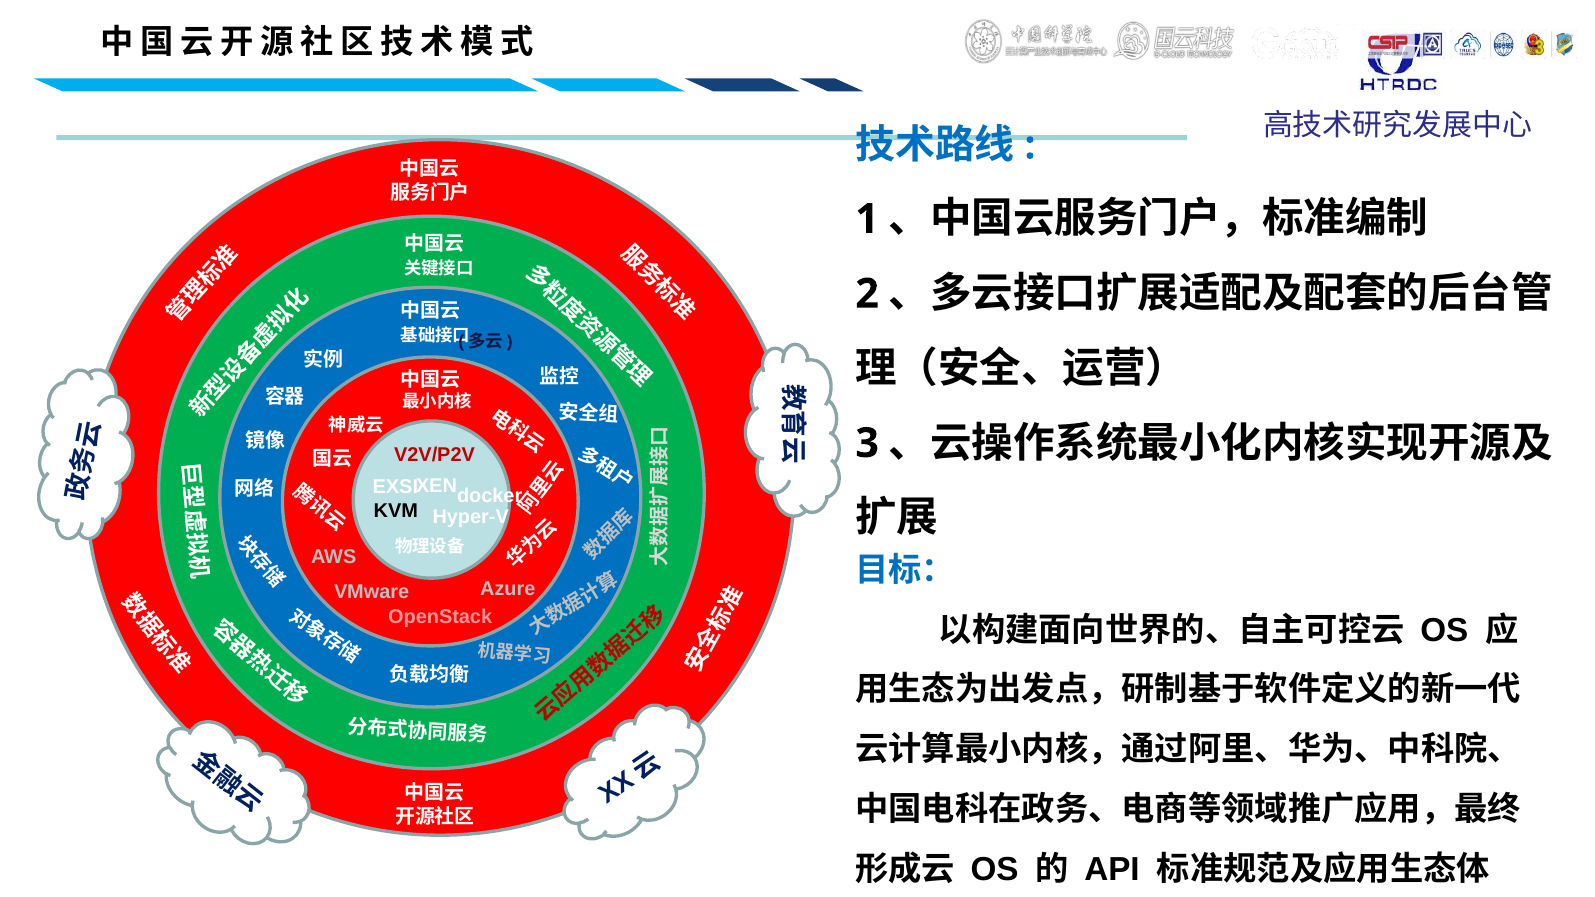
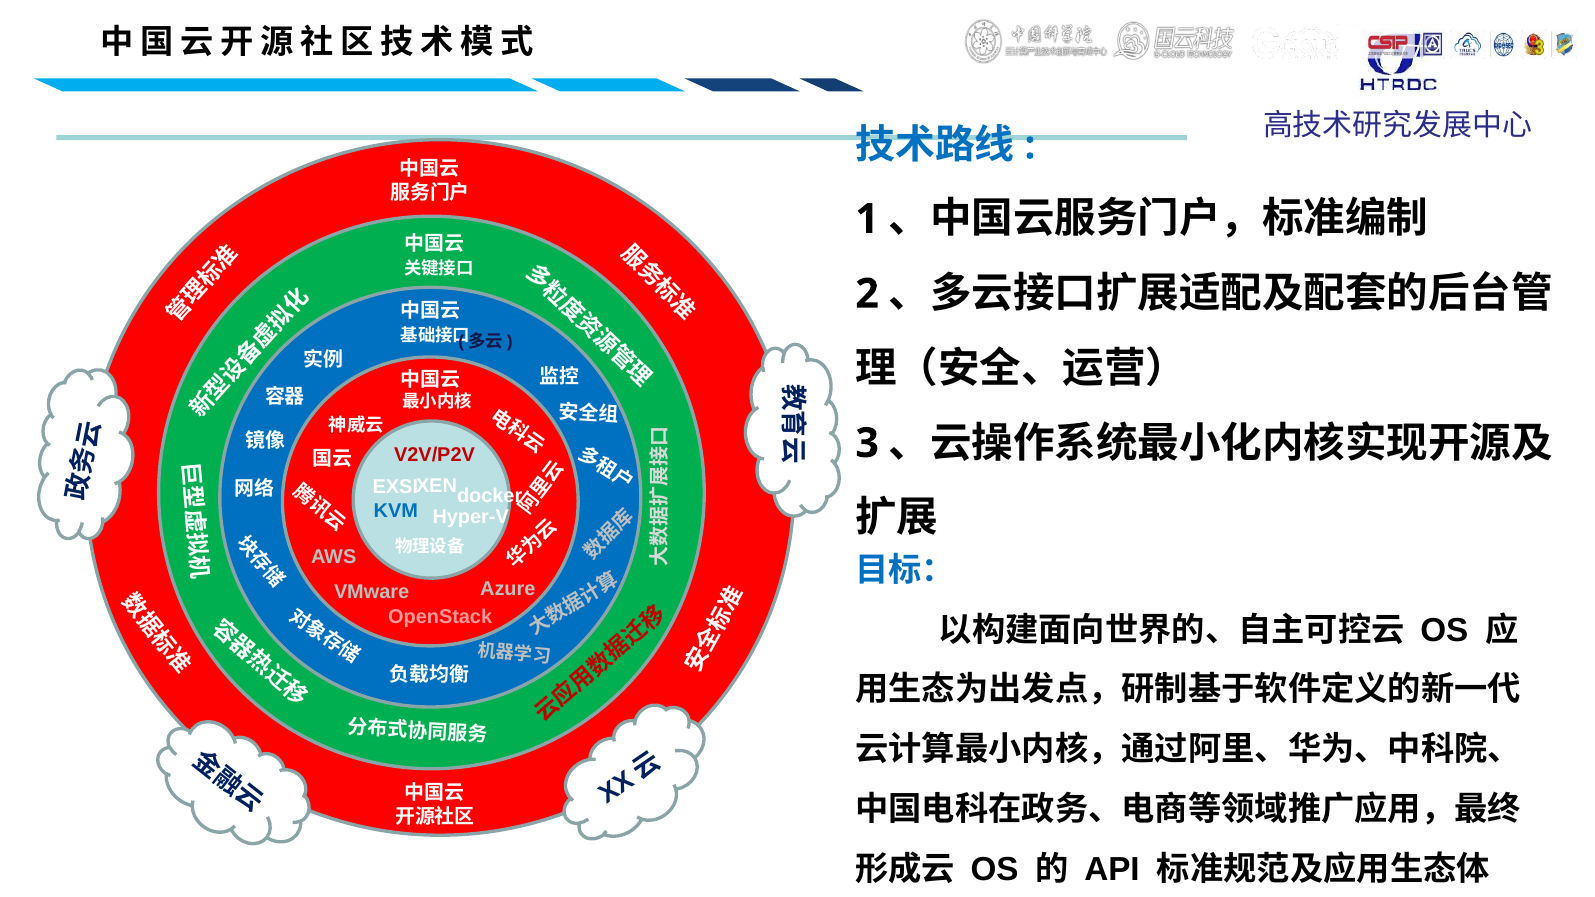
KVM colour: black -> blue (396, 511)
